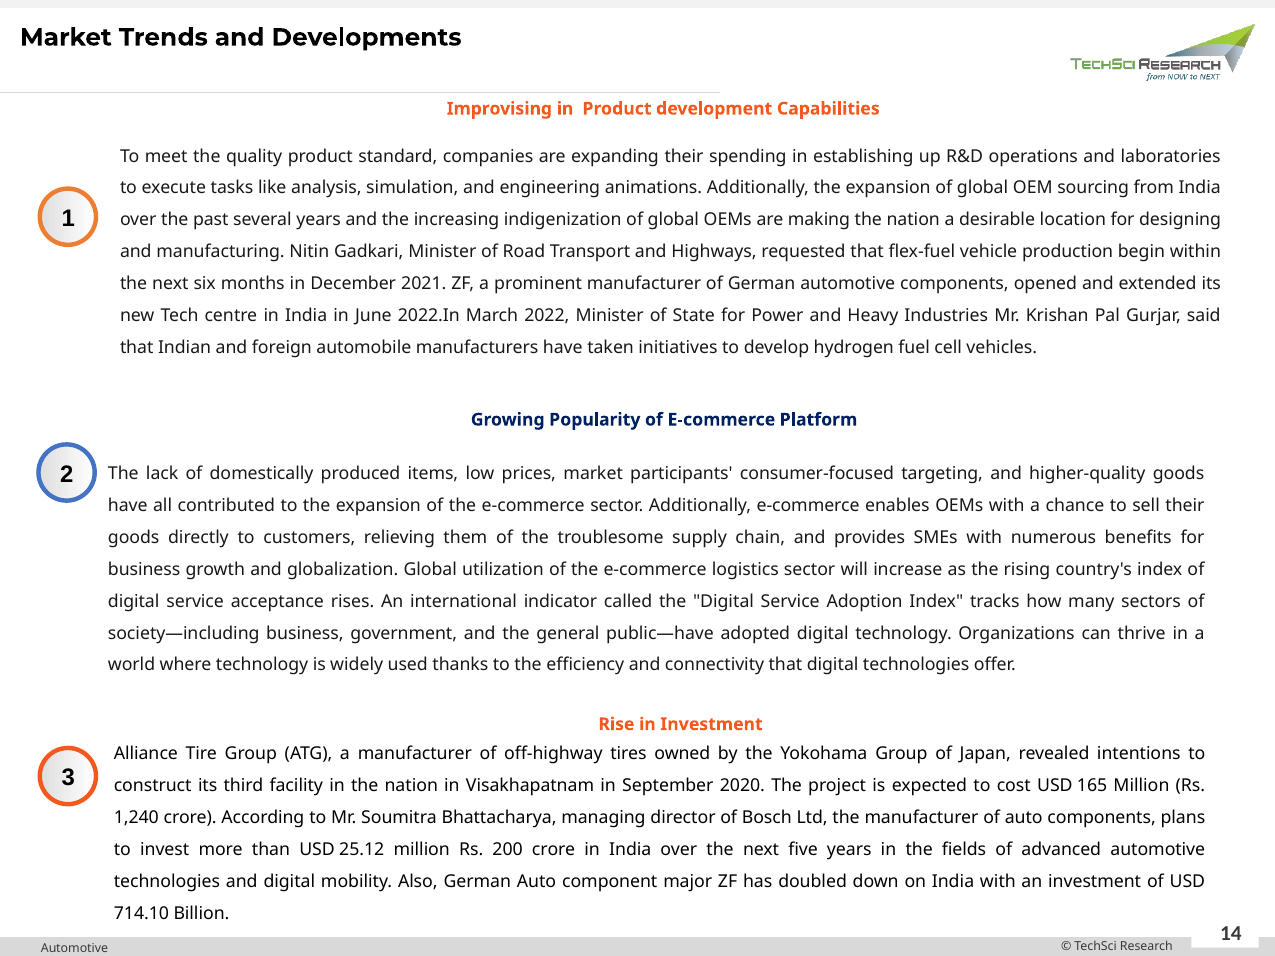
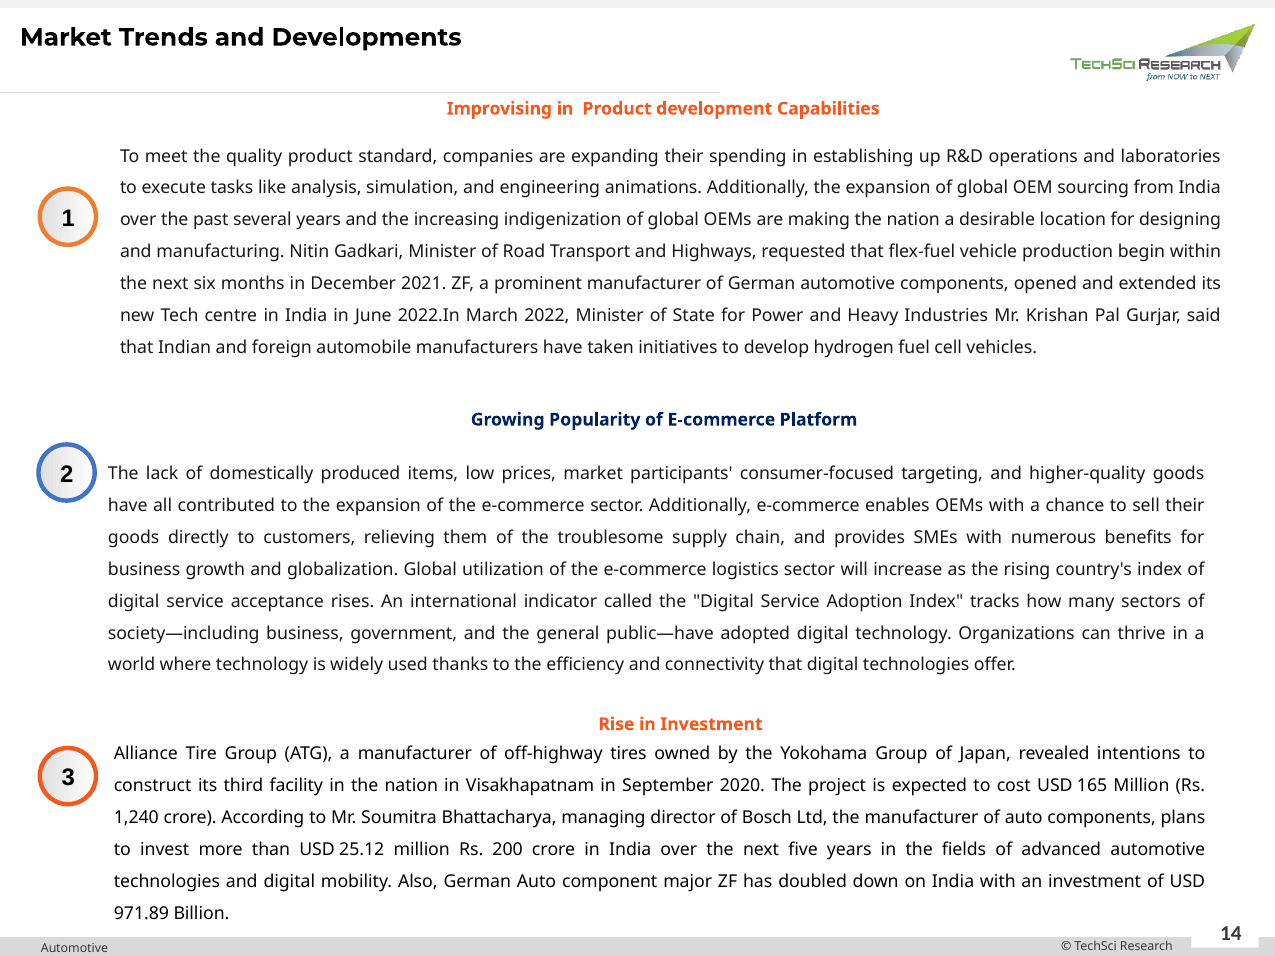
714.10: 714.10 -> 971.89 (141, 914)
